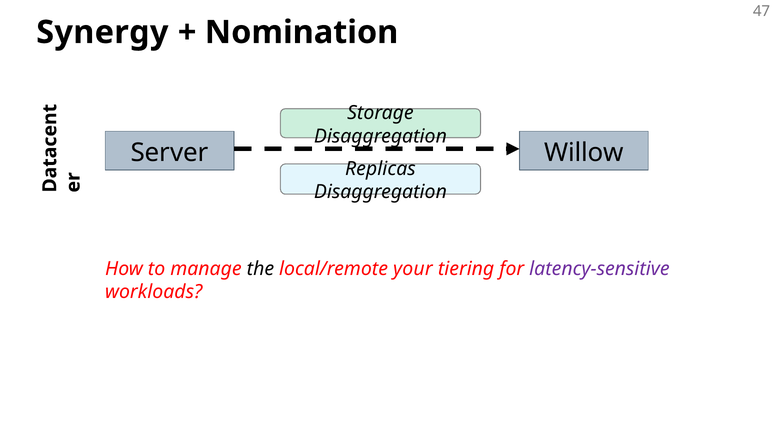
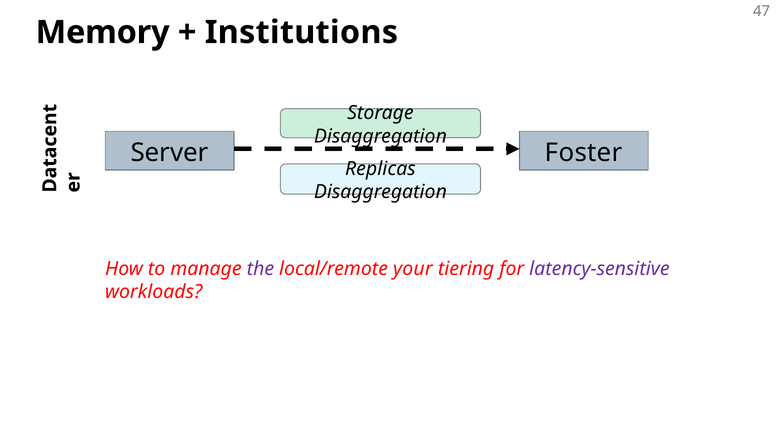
Synergy: Synergy -> Memory (103, 32)
Nomination: Nomination -> Institutions (301, 32)
Willow: Willow -> Foster (584, 153)
the colour: black -> purple (260, 269)
